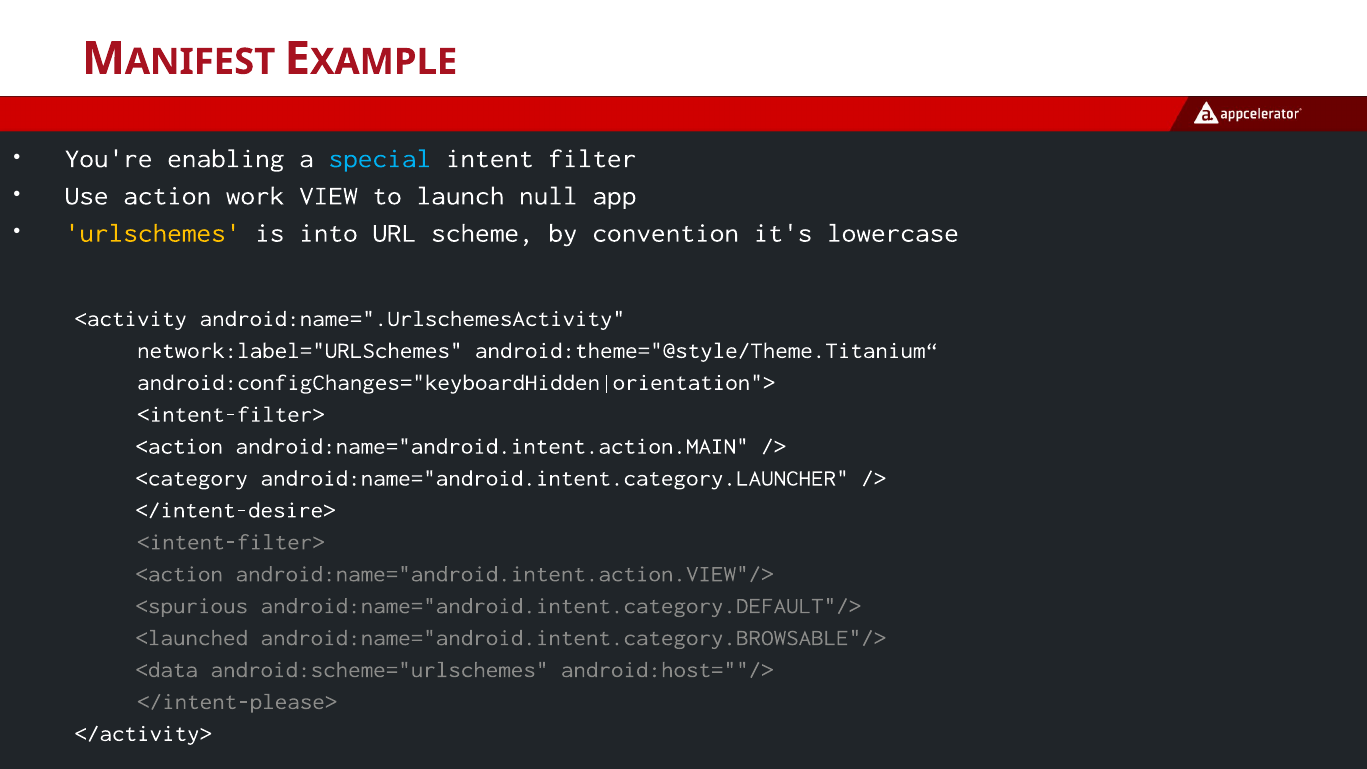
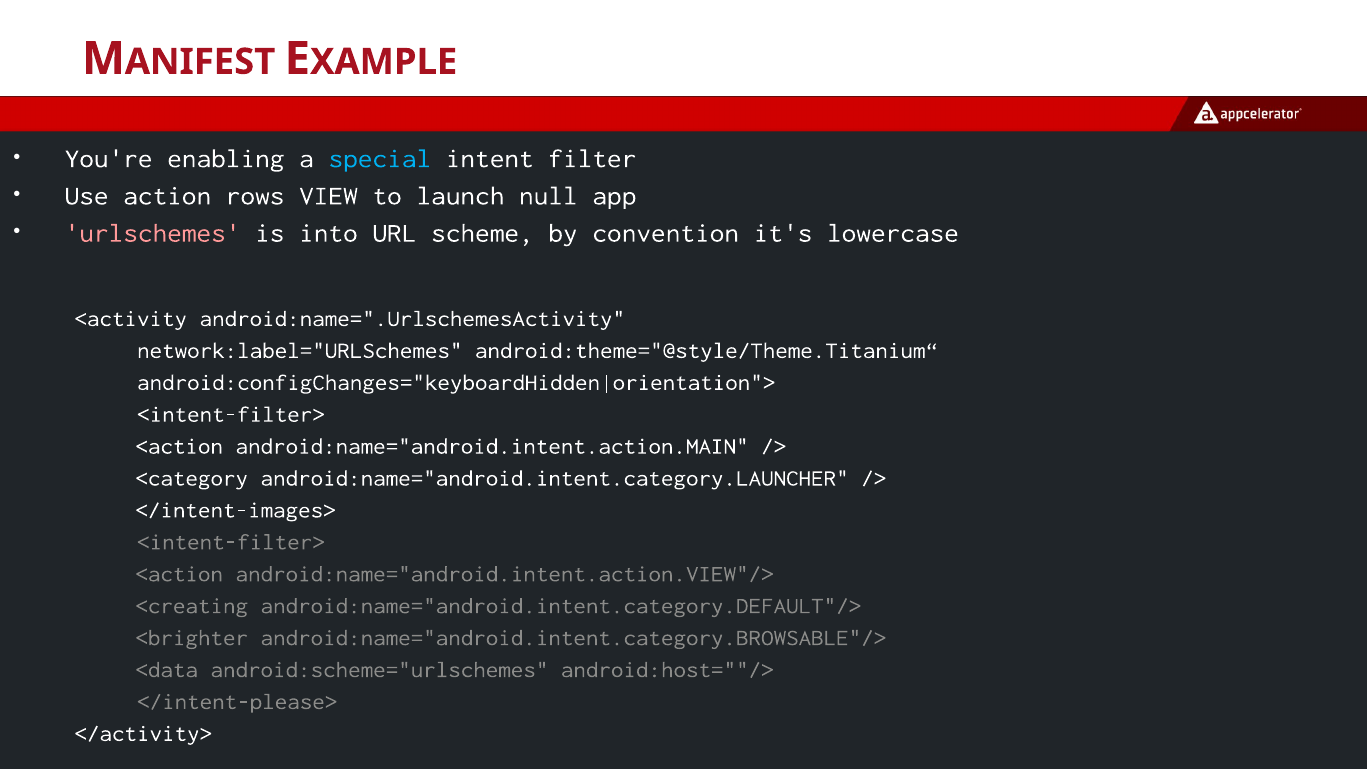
work: work -> rows (255, 196)
urlschemes colour: yellow -> pink (153, 233)
</intent-desire>: </intent-desire> -> </intent-images> (236, 510)
<spurious: <spurious -> <creating (192, 606)
<launched: <launched -> <brighter (192, 638)
